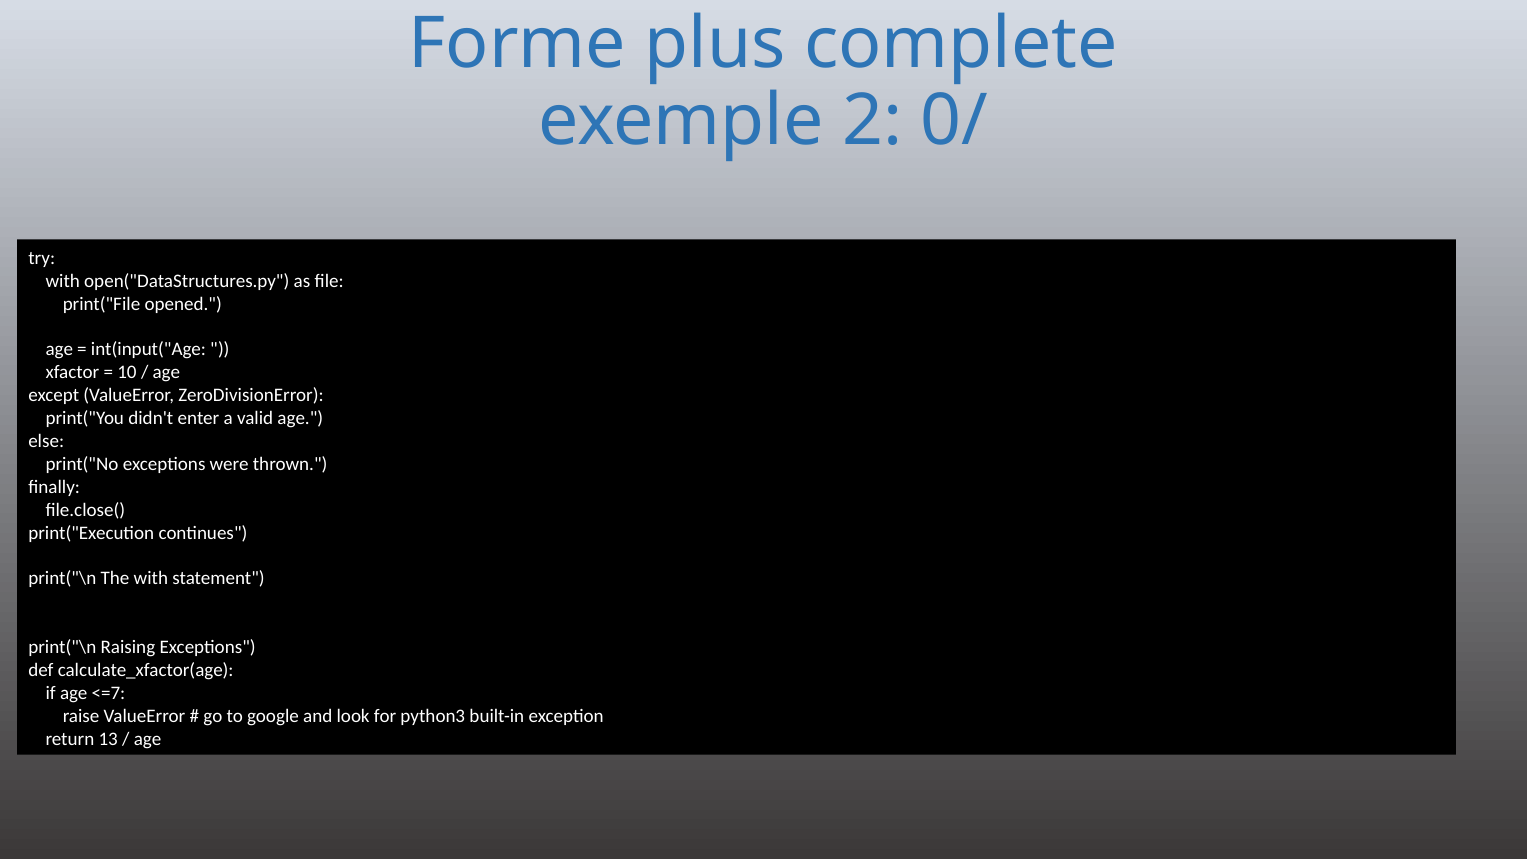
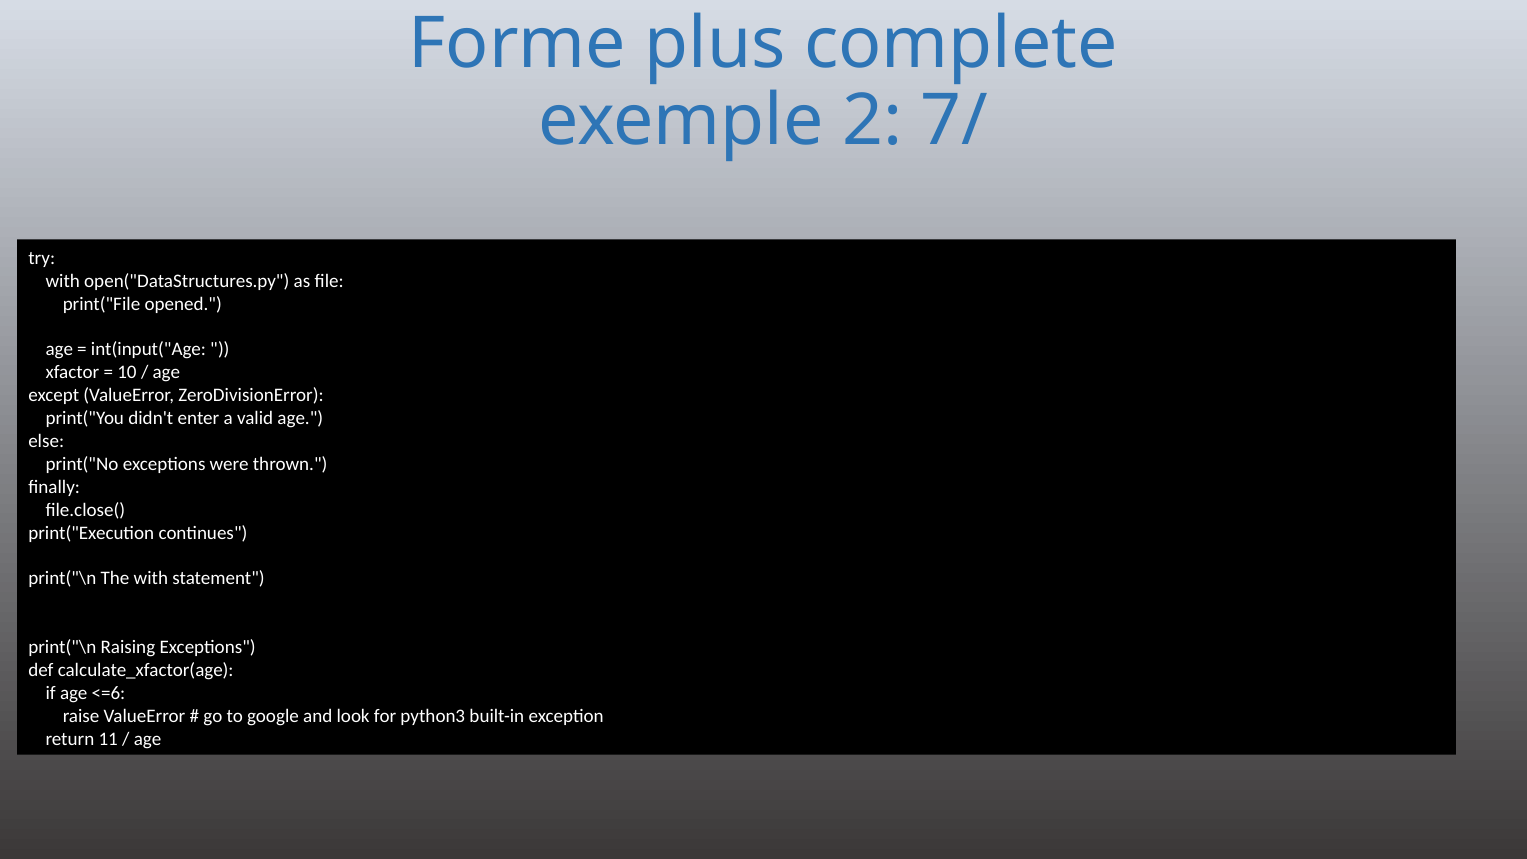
0/: 0/ -> 7/ (955, 121)
<=7: <=7 -> <=6 (108, 693)
13: 13 -> 11 (108, 739)
